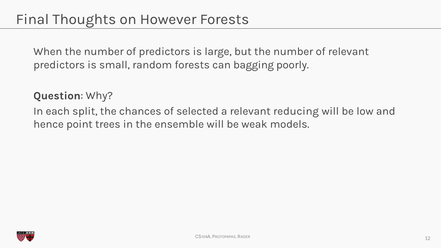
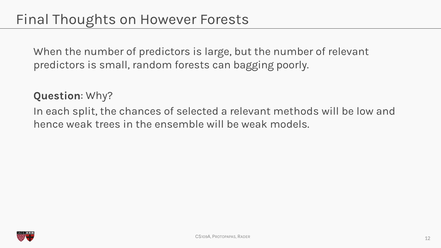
reducing: reducing -> methods (296, 111)
hence point: point -> weak (79, 124)
